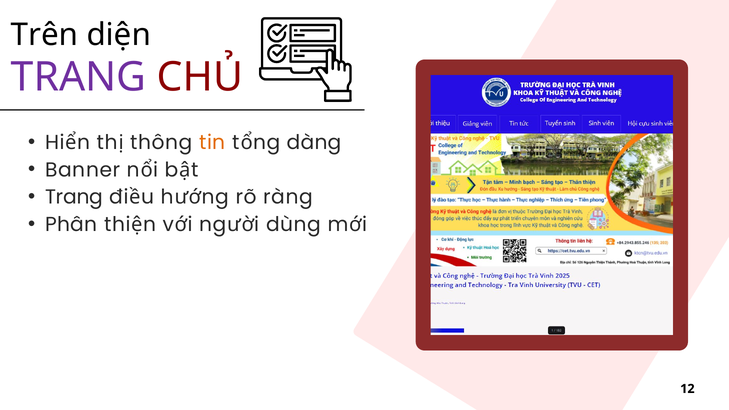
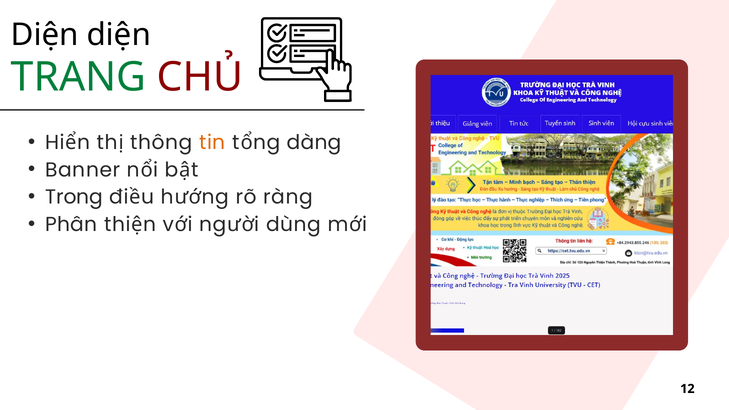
Trên: Trên -> Diện (45, 35)
TRANG colour: purple -> green (79, 77)
Trang: Trang -> Trong (74, 197)
